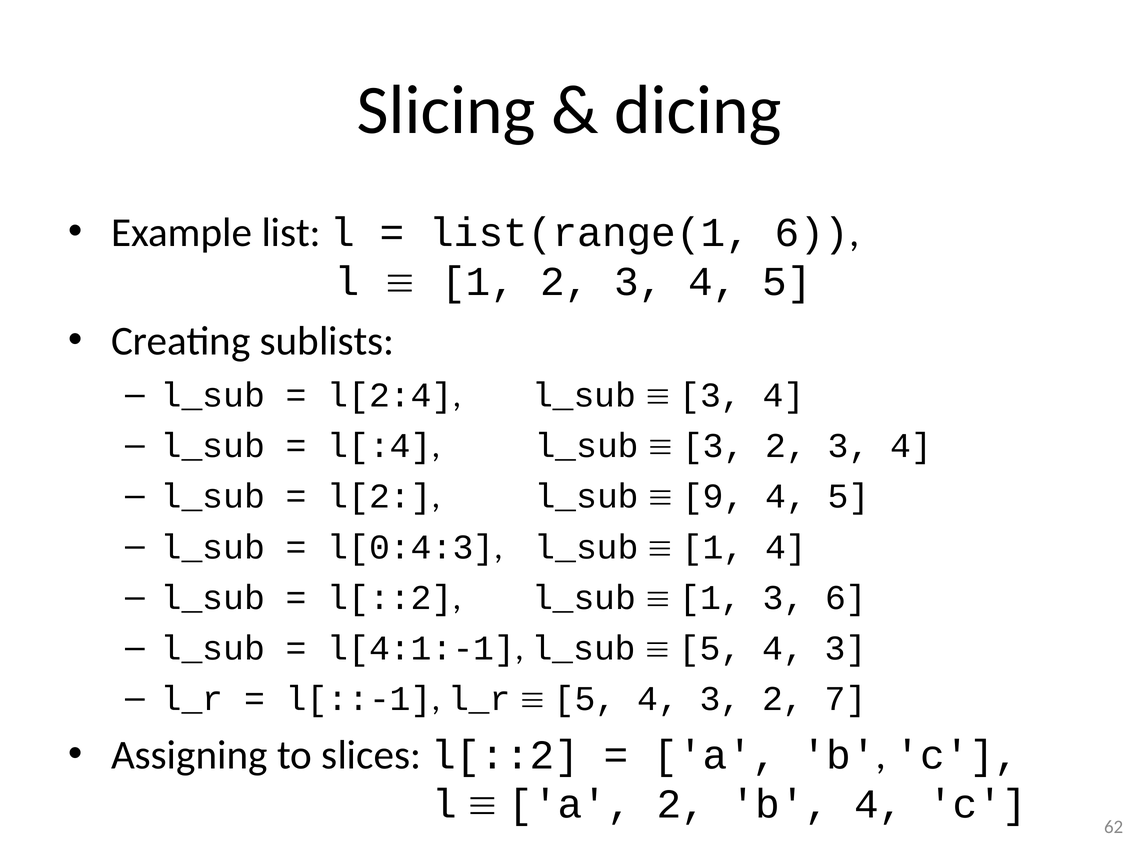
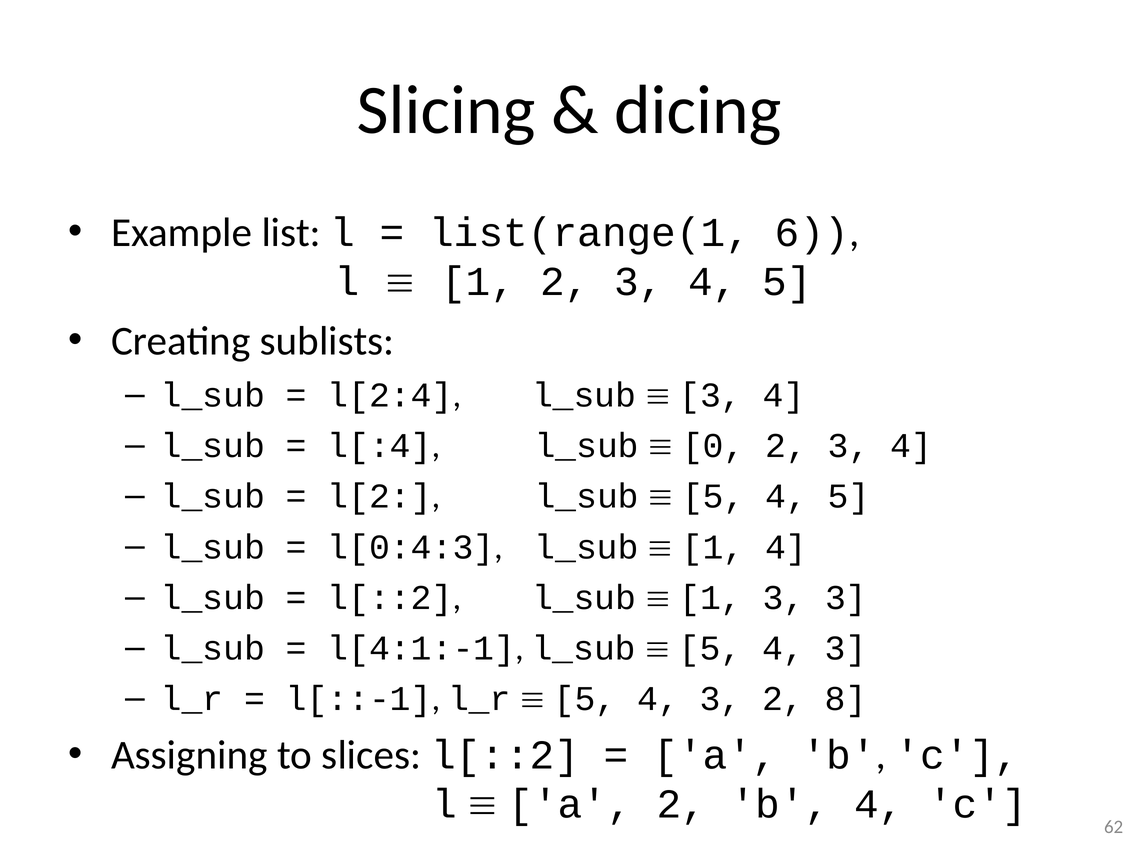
3: 3 -> 0 (713, 446)
9: 9 -> 5 (713, 497)
3 6: 6 -> 3 (846, 598)
7: 7 -> 8 (846, 699)
